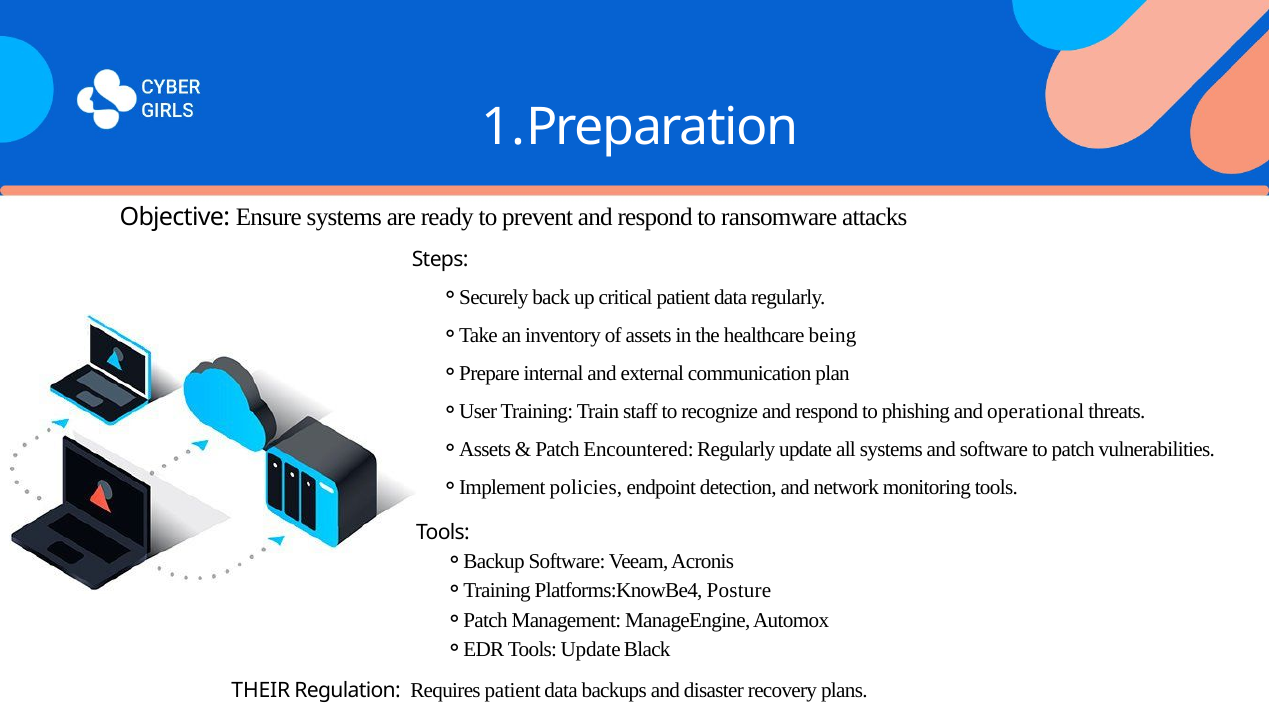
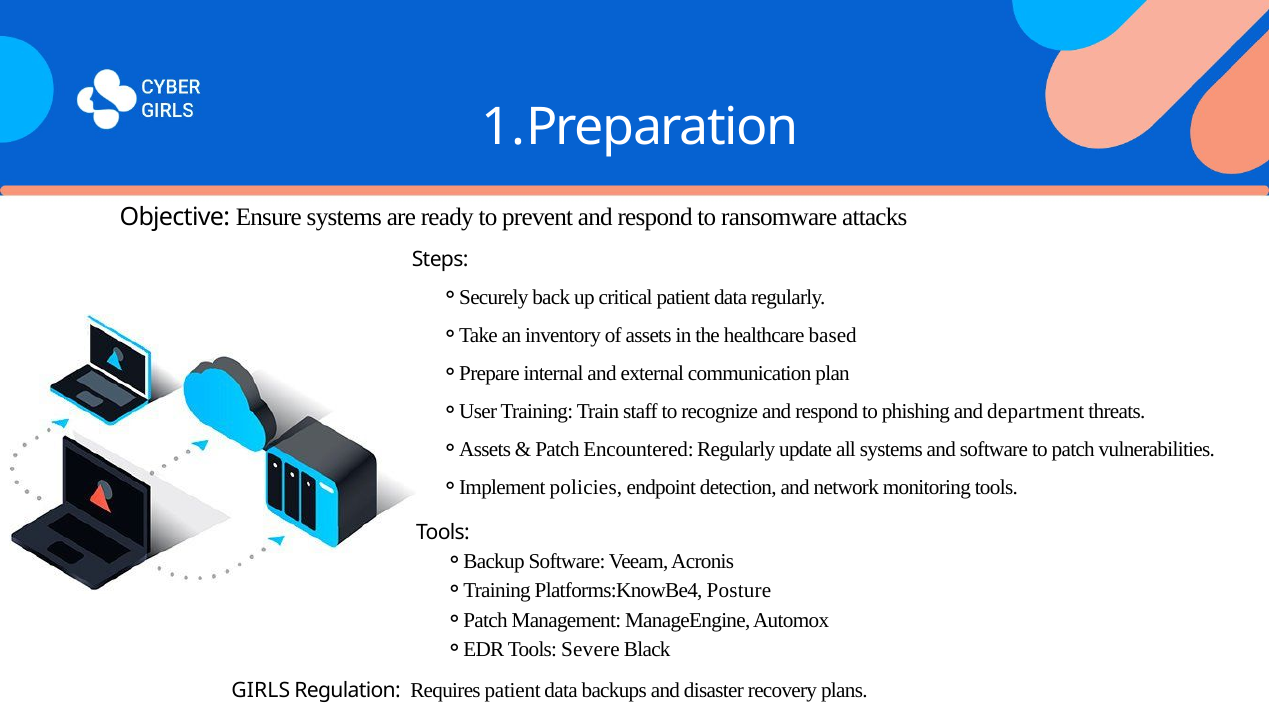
being: being -> based (833, 335)
operational: operational -> department (1036, 411)
Tools Update: Update -> Severe (590, 650)
THEIR: THEIR -> GIRLS (261, 690)
